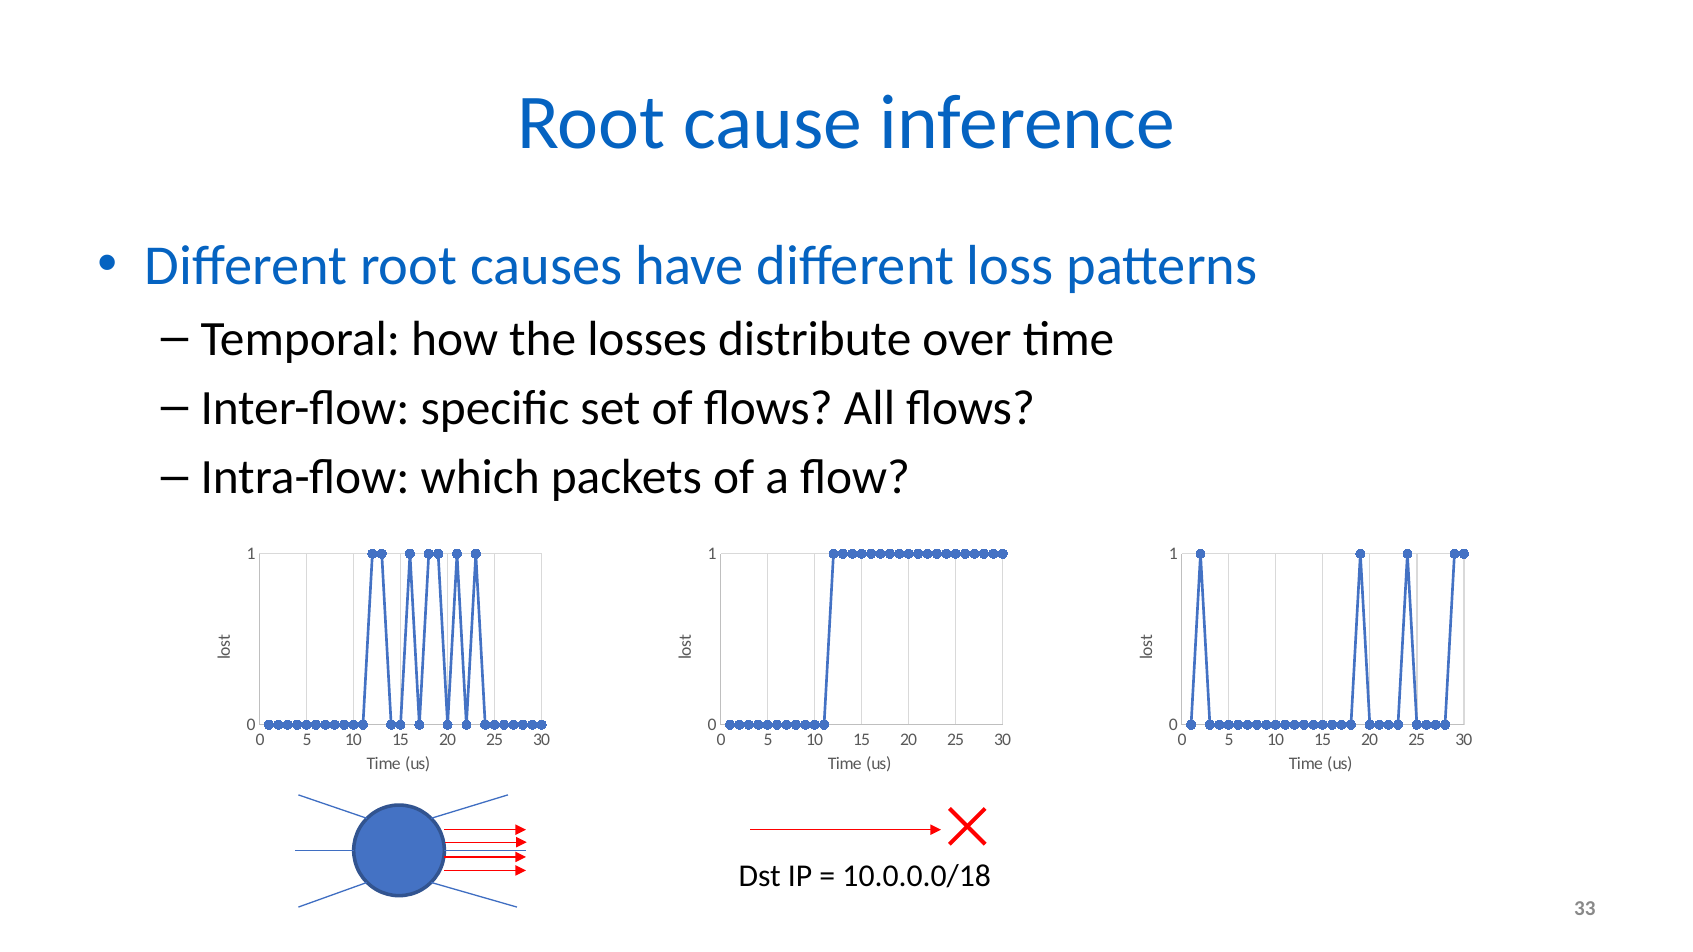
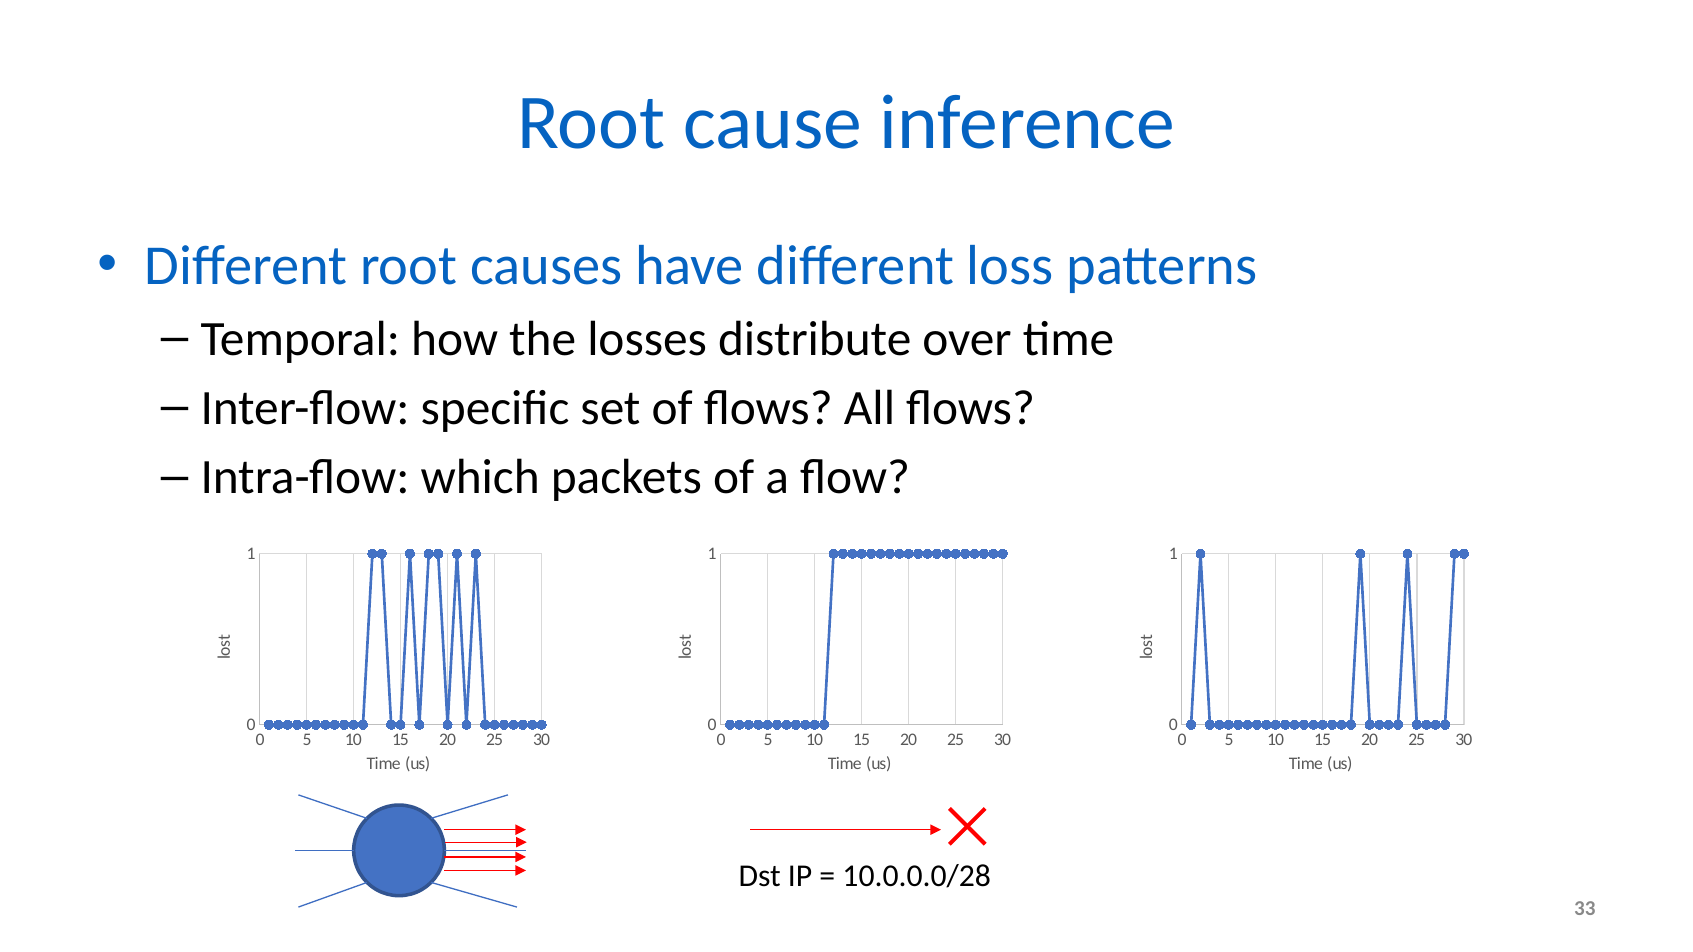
10.0.0.0/18: 10.0.0.0/18 -> 10.0.0.0/28 (917, 876)
